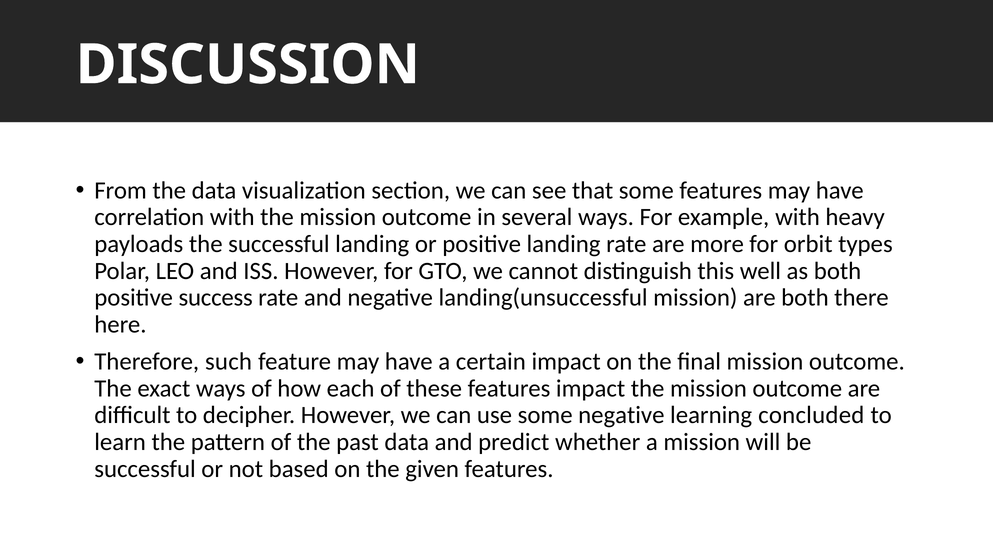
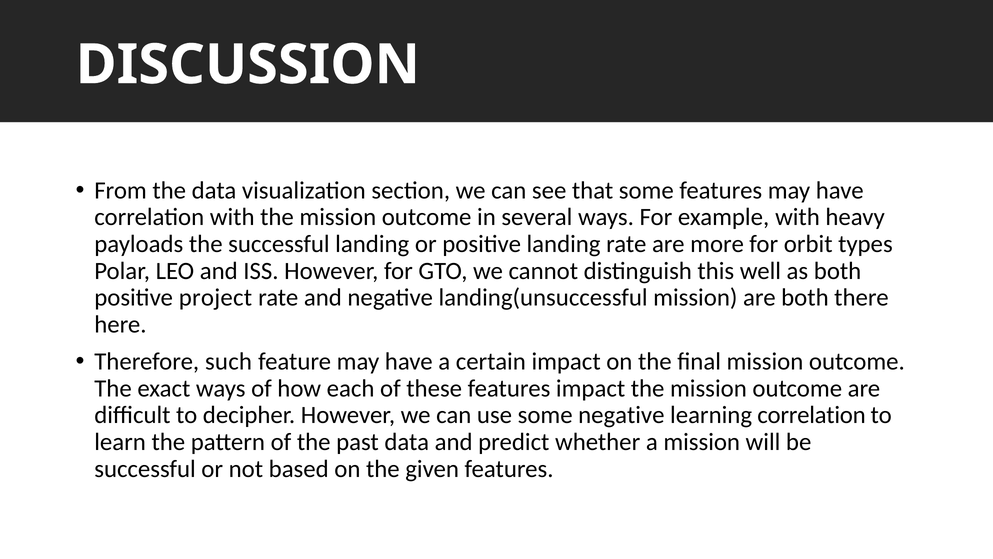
success: success -> project (215, 297)
learning concluded: concluded -> correlation (812, 415)
